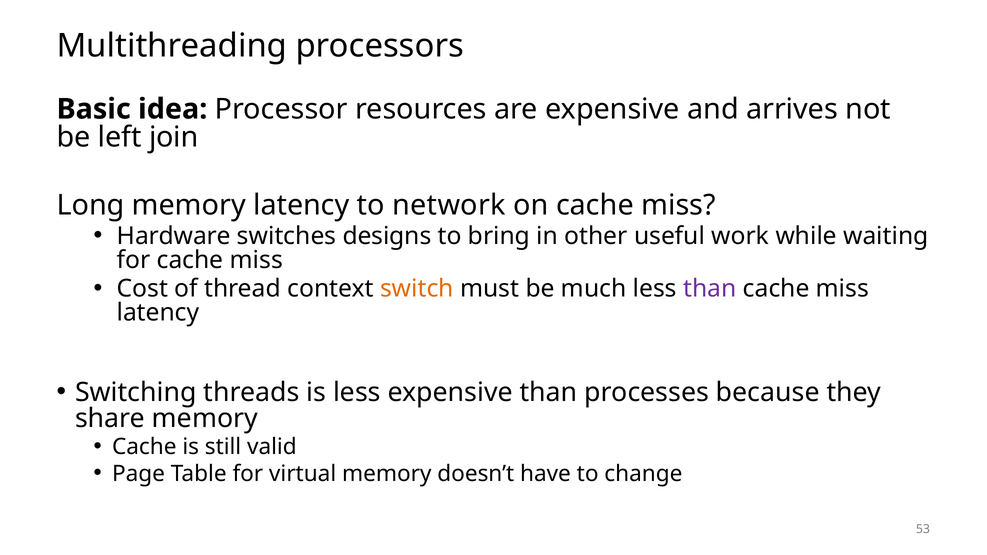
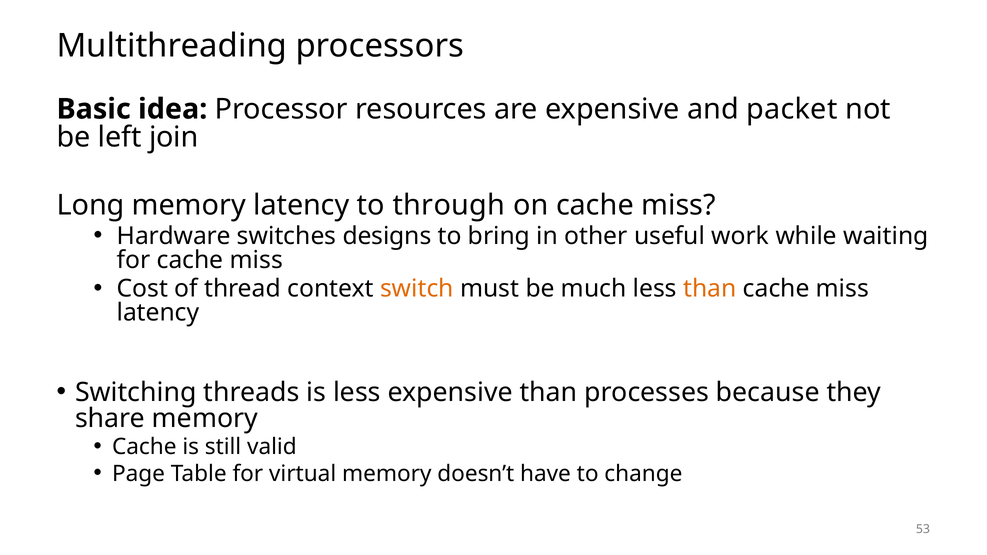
arrives: arrives -> packet (792, 109)
network: network -> through (449, 205)
than colour: purple -> orange (710, 289)
